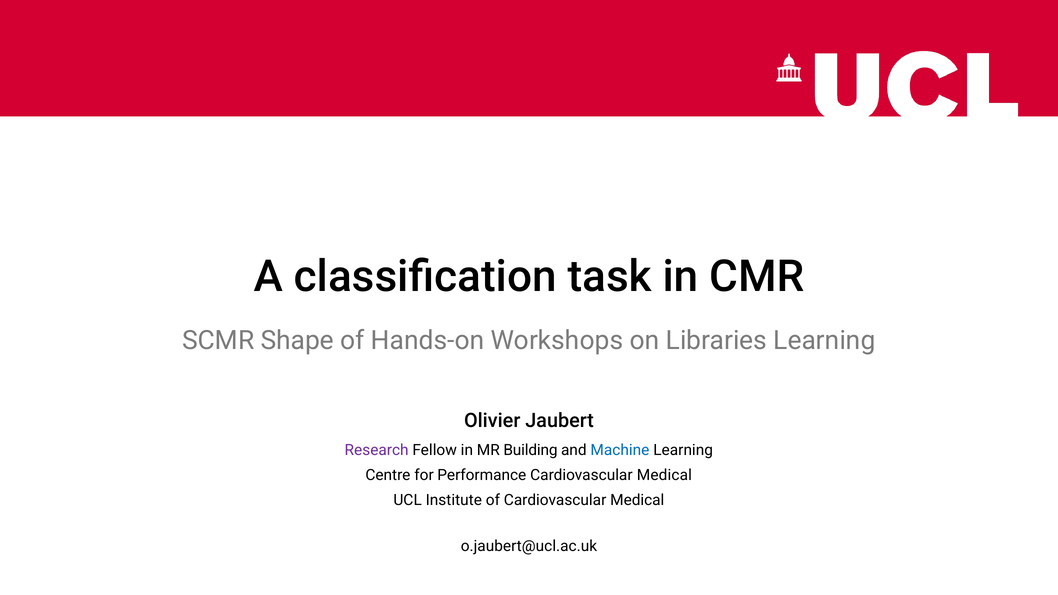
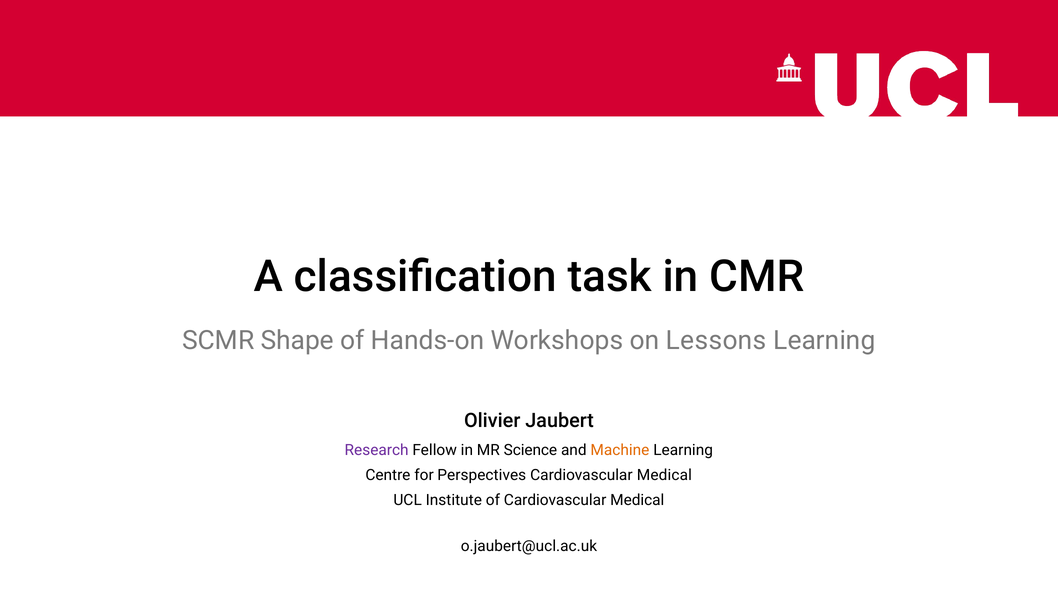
Libraries: Libraries -> Lessons (716, 341)
Building: Building -> Science (530, 450)
Machine colour: blue -> orange (620, 450)
Performance: Performance -> Perspectives (482, 475)
